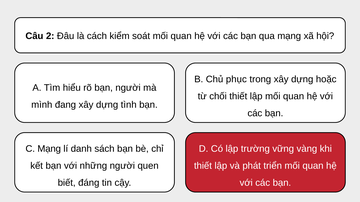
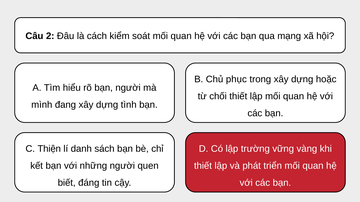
C Mạng: Mạng -> Thiện (49, 149)
